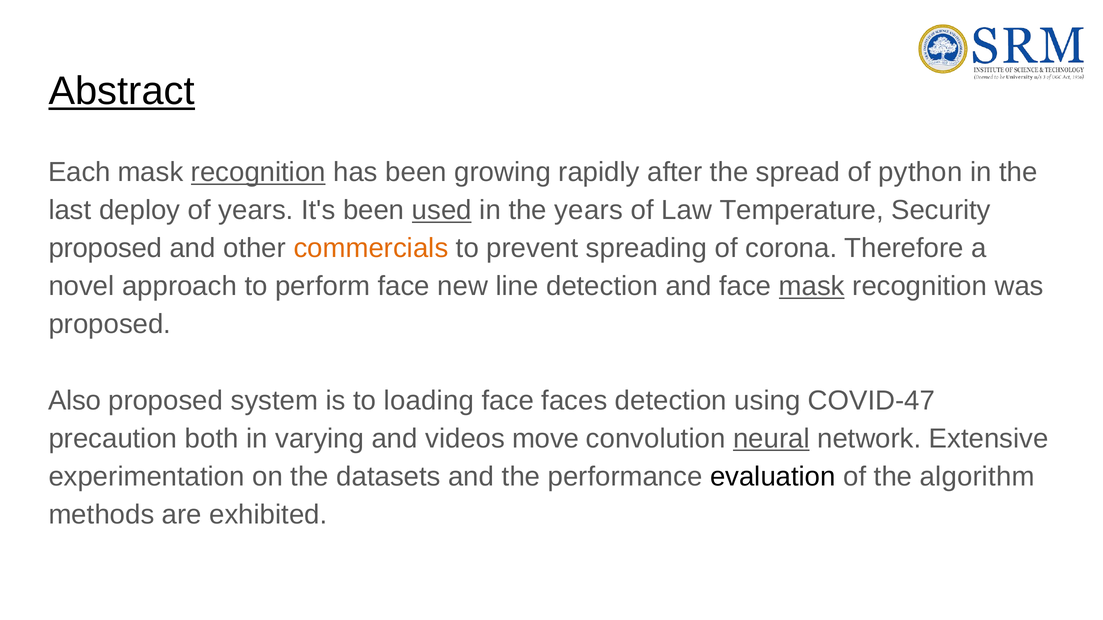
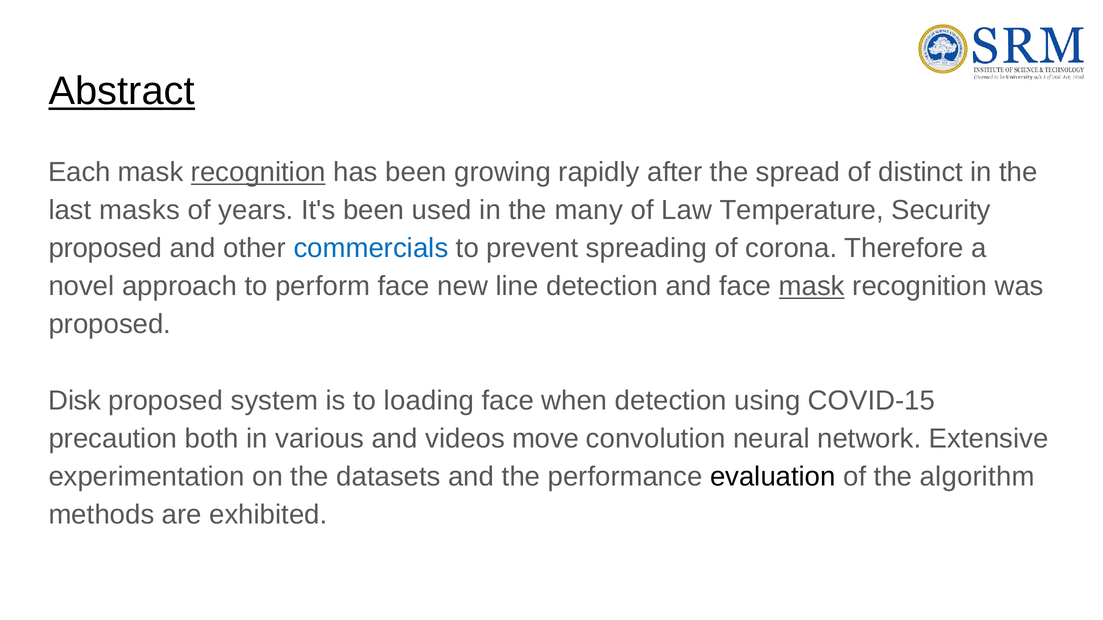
python: python -> distinct (921, 172)
deploy: deploy -> masks (140, 211)
used underline: present -> none (442, 211)
the years: years -> many (589, 211)
commercials colour: orange -> blue (371, 249)
Also: Also -> Disk (75, 401)
faces: faces -> when (574, 401)
COVID-47: COVID-47 -> COVID-15 (872, 401)
varying: varying -> various (320, 439)
neural underline: present -> none (771, 439)
